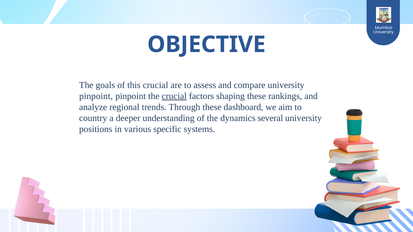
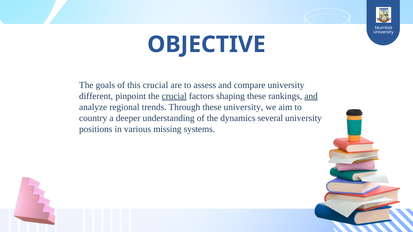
pinpoint: pinpoint -> different (96, 96)
and underline: none -> present (311, 96)
these dashboard: dashboard -> university (243, 107)
specific: specific -> missing (167, 129)
